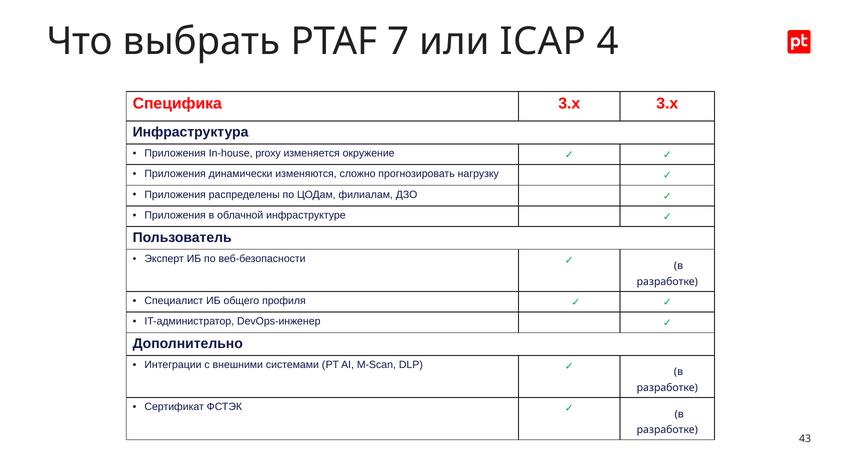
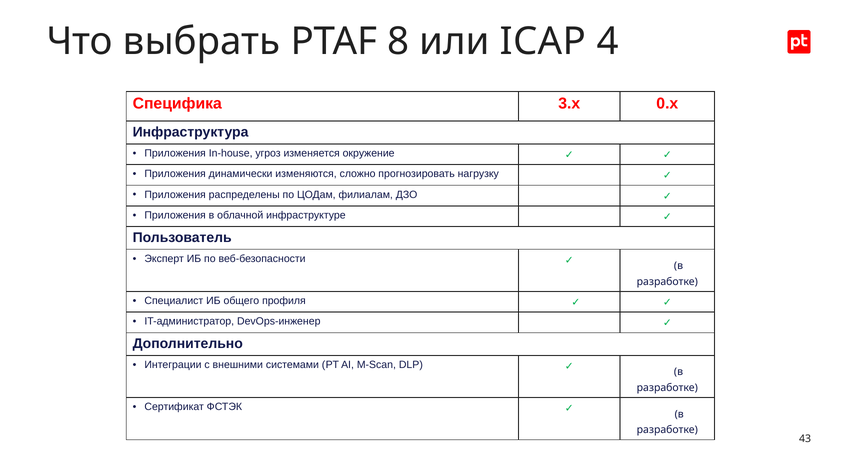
7: 7 -> 8 (398, 42)
3.x 3.x: 3.x -> 0.x (667, 104)
proxy: proxy -> угроз (268, 153)
